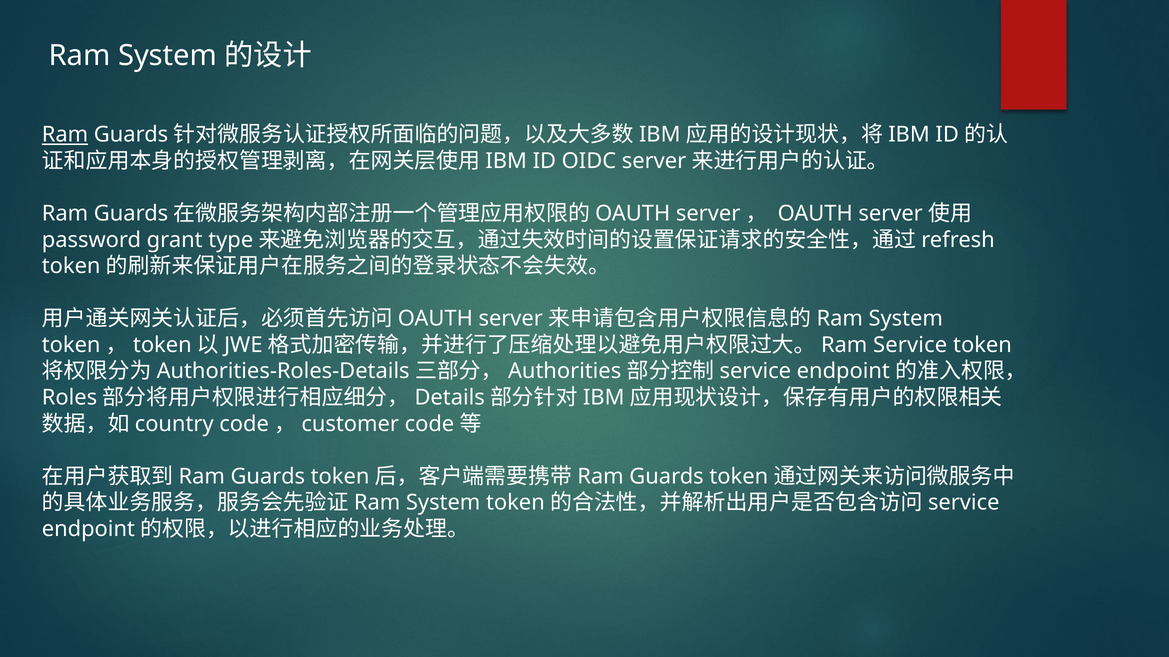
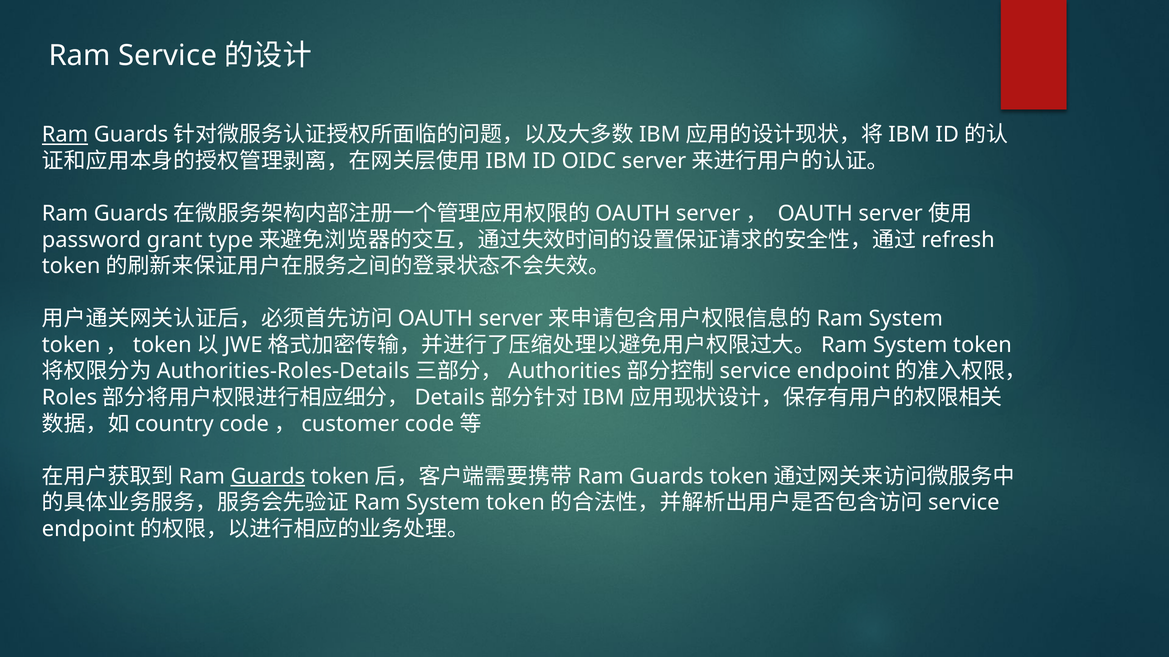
Ram System: System -> Service (168, 56)
Service: Service -> System (910, 345)
Guards underline: none -> present (268, 477)
